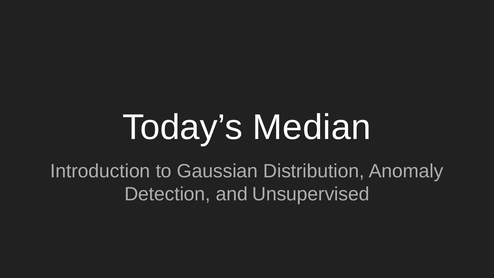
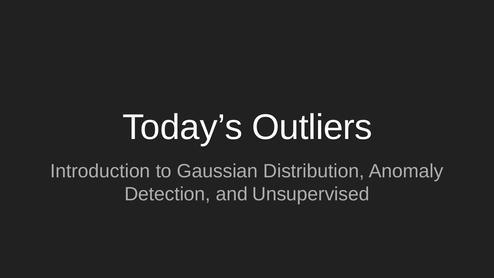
Median: Median -> Outliers (312, 127)
